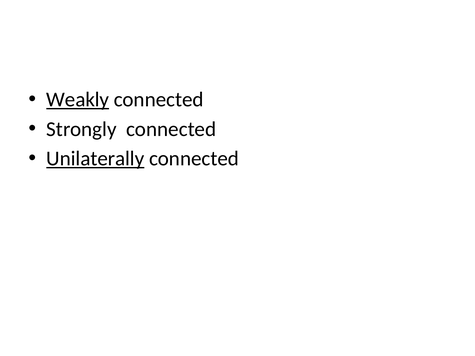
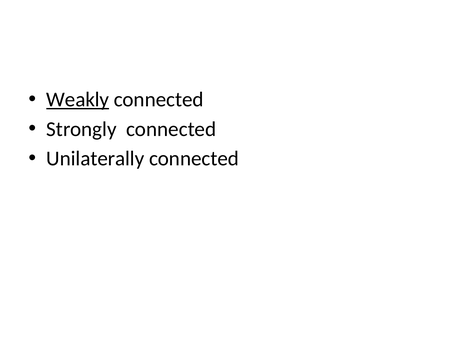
Unilaterally underline: present -> none (95, 159)
